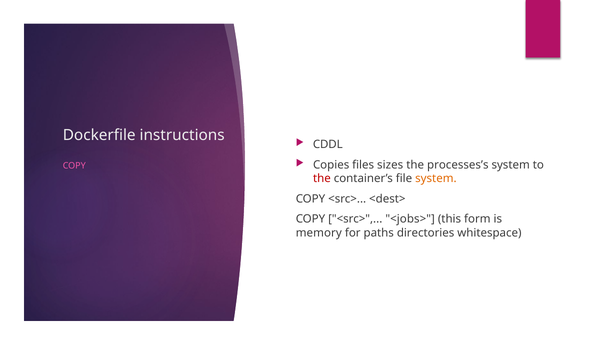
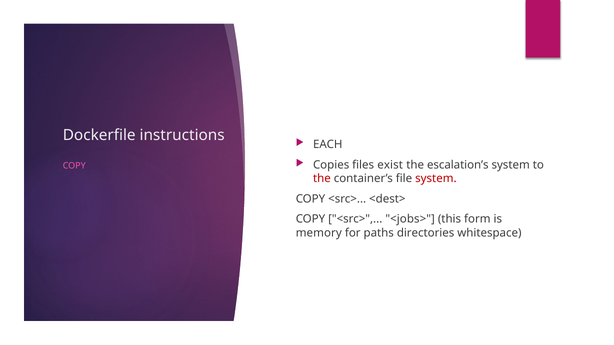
CDDL: CDDL -> EACH (328, 145)
sizes: sizes -> exist (390, 165)
processes’s: processes’s -> escalation’s (458, 165)
system colour: orange -> red (436, 179)
